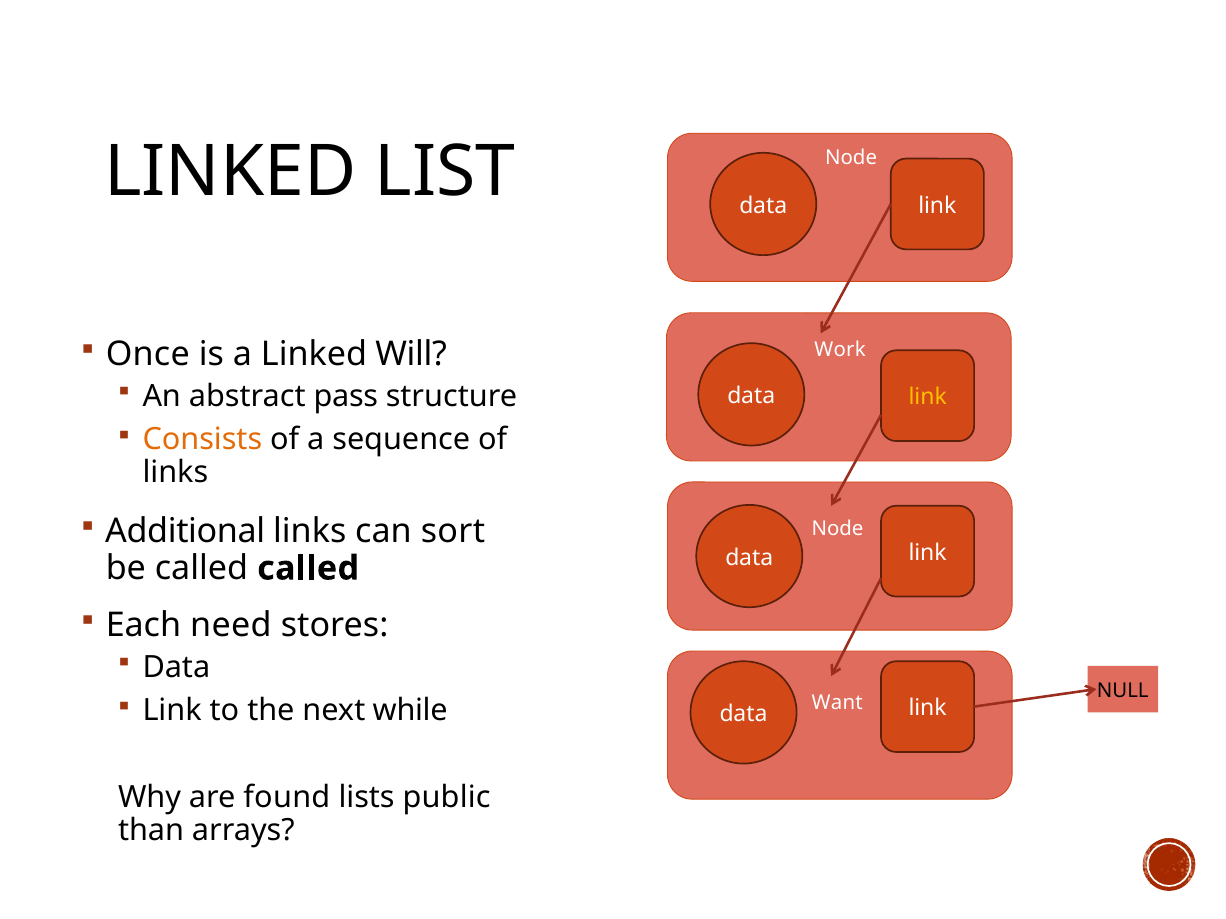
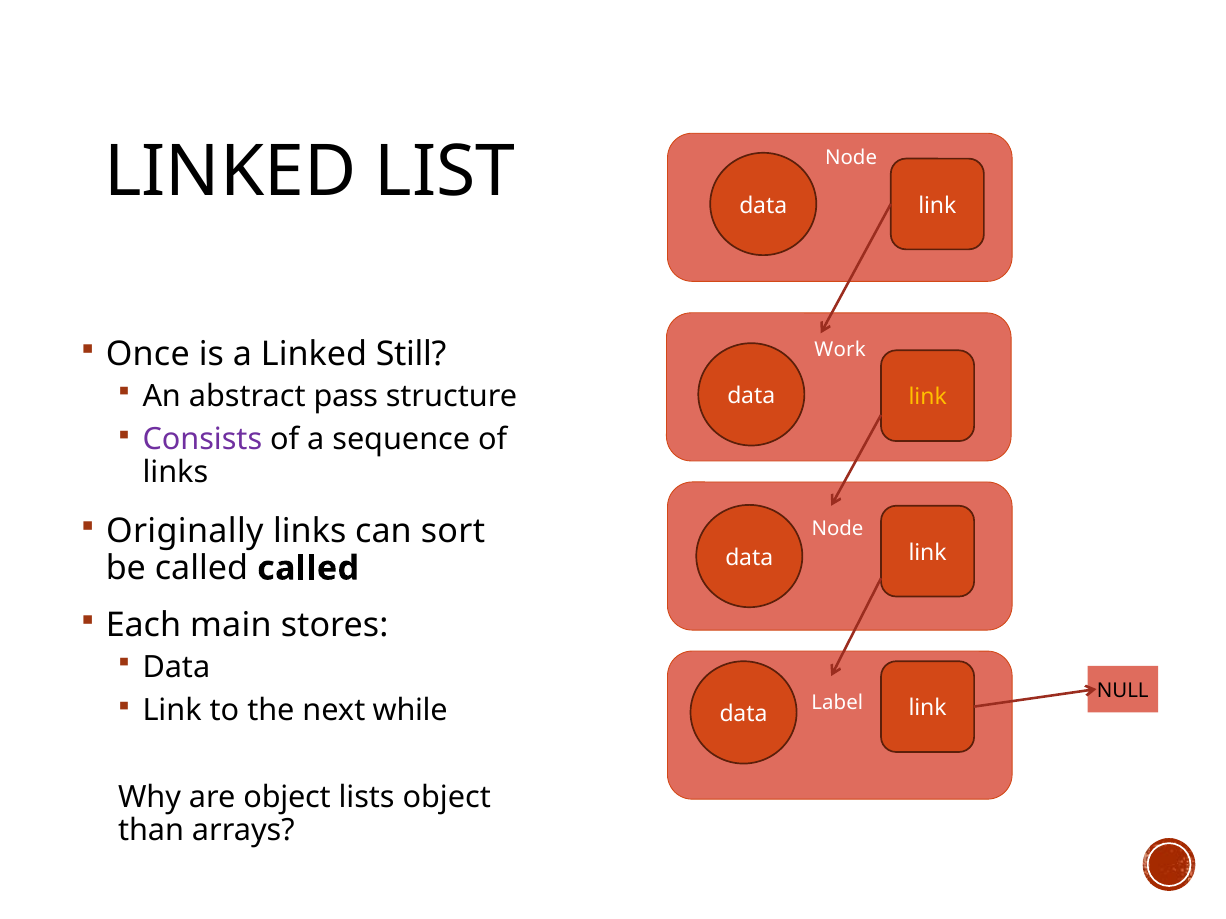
Will: Will -> Still (411, 355)
Consists colour: orange -> purple (202, 440)
Additional: Additional -> Originally (185, 532)
need: need -> main (231, 626)
Want: Want -> Label (837, 703)
are found: found -> object (287, 798)
lists public: public -> object (447, 798)
